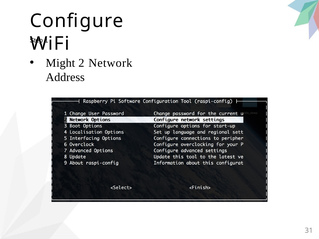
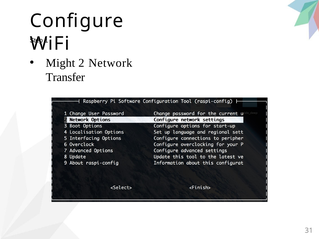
Address: Address -> Transfer (65, 77)
